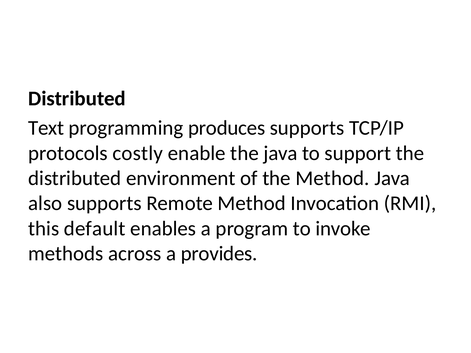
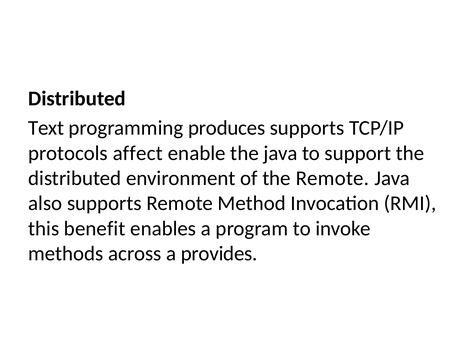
costly: costly -> affect (138, 153)
the Method: Method -> Remote (332, 178)
default: default -> benefit (95, 229)
